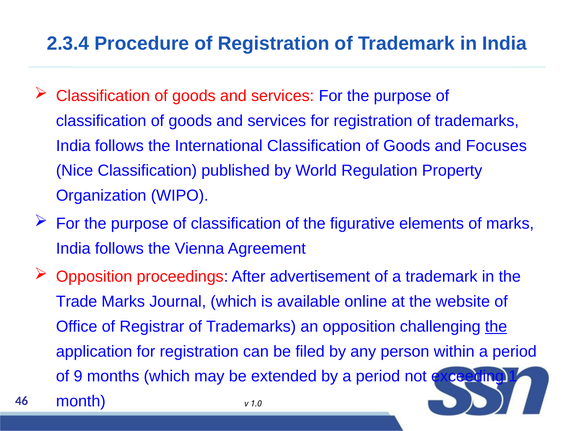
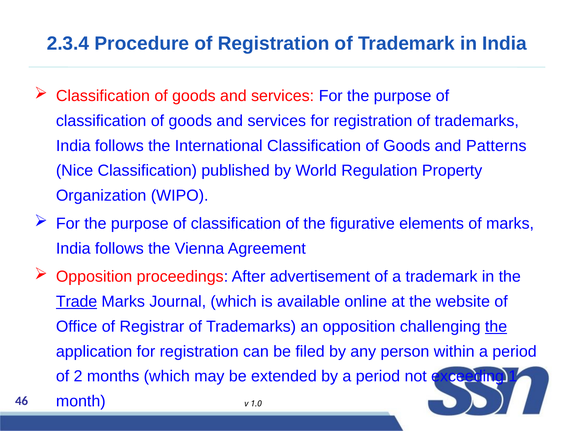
Focuses: Focuses -> Patterns (496, 146)
Trade underline: none -> present (77, 301)
9: 9 -> 2 (78, 376)
